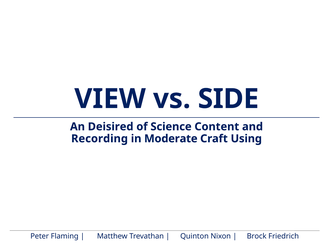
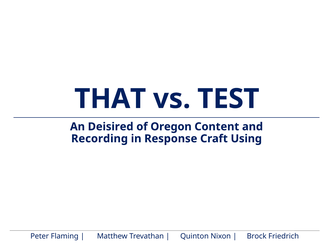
VIEW: VIEW -> THAT (110, 99)
SIDE: SIDE -> TEST (228, 99)
Science: Science -> Oregon (171, 127)
Moderate: Moderate -> Response (171, 139)
